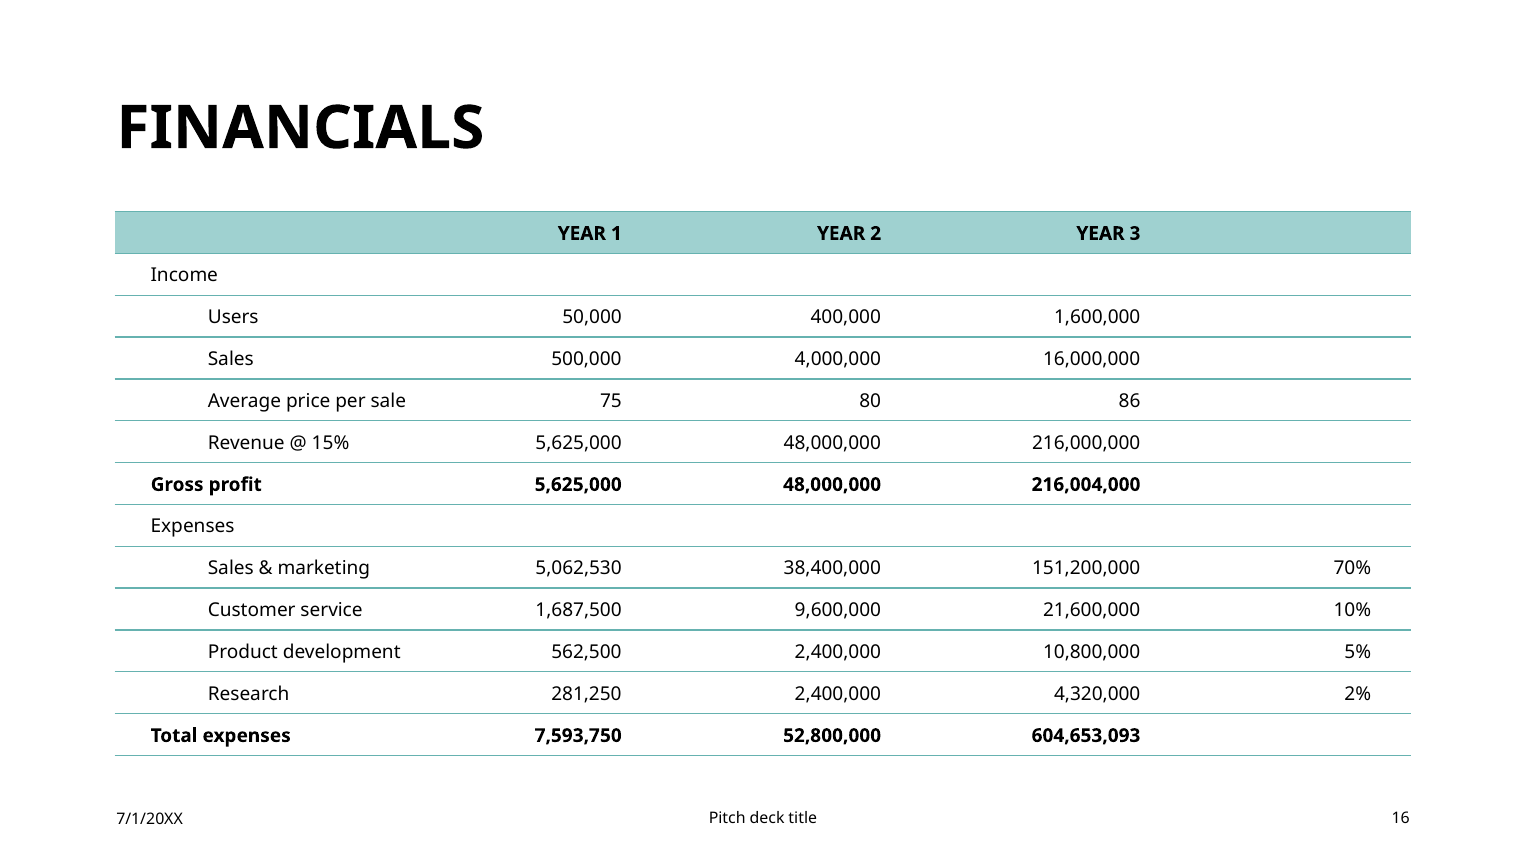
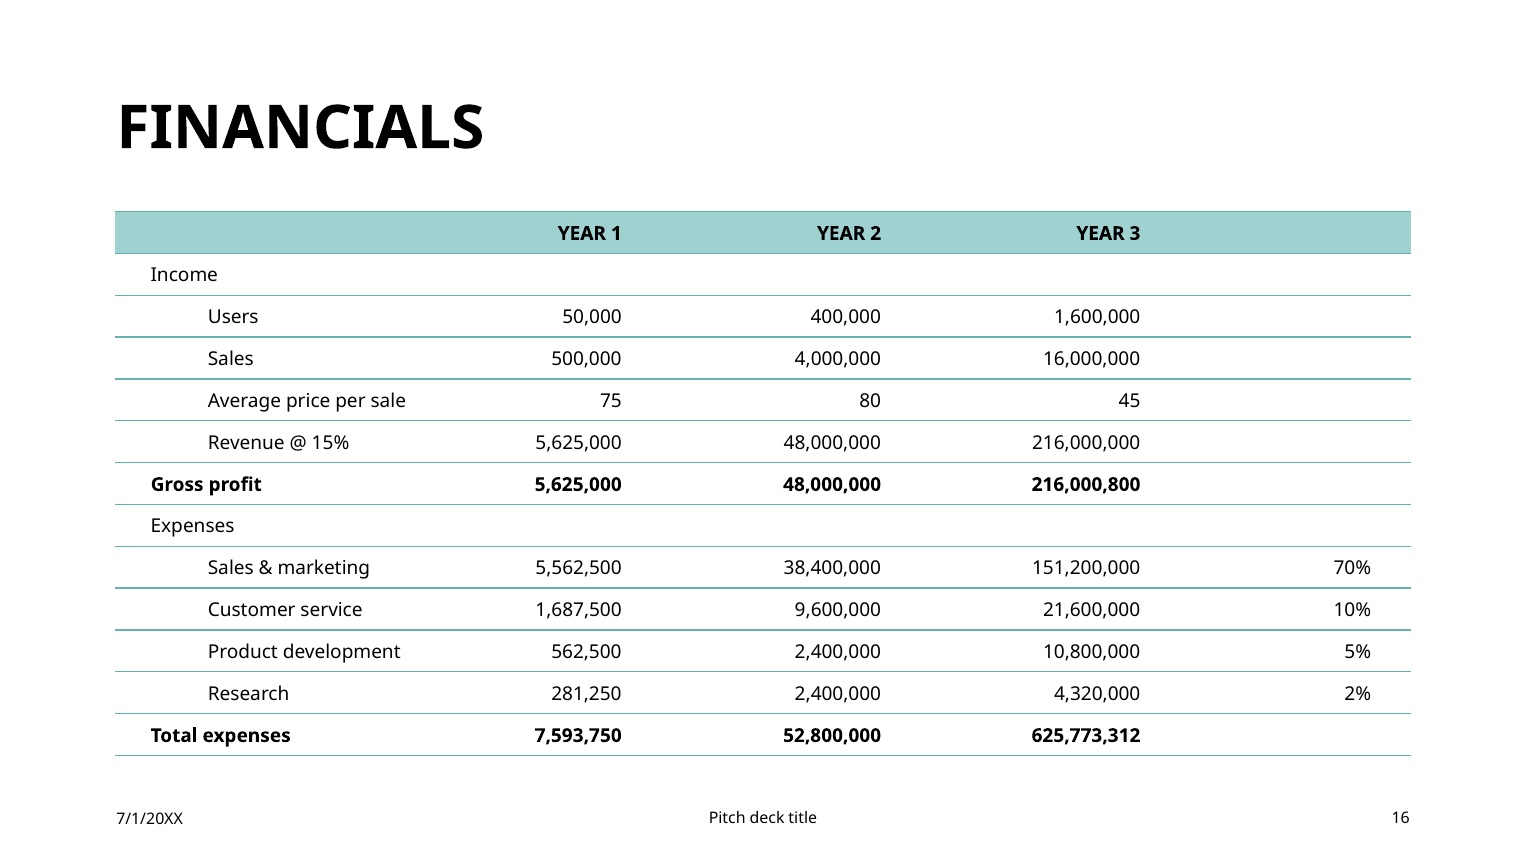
86: 86 -> 45 (1130, 401)
216,004,000: 216,004,000 -> 216,000,800 (1086, 485)
5,062,530: 5,062,530 -> 5,562,500 (579, 569)
604,653,093: 604,653,093 -> 625,773,312 (1086, 736)
